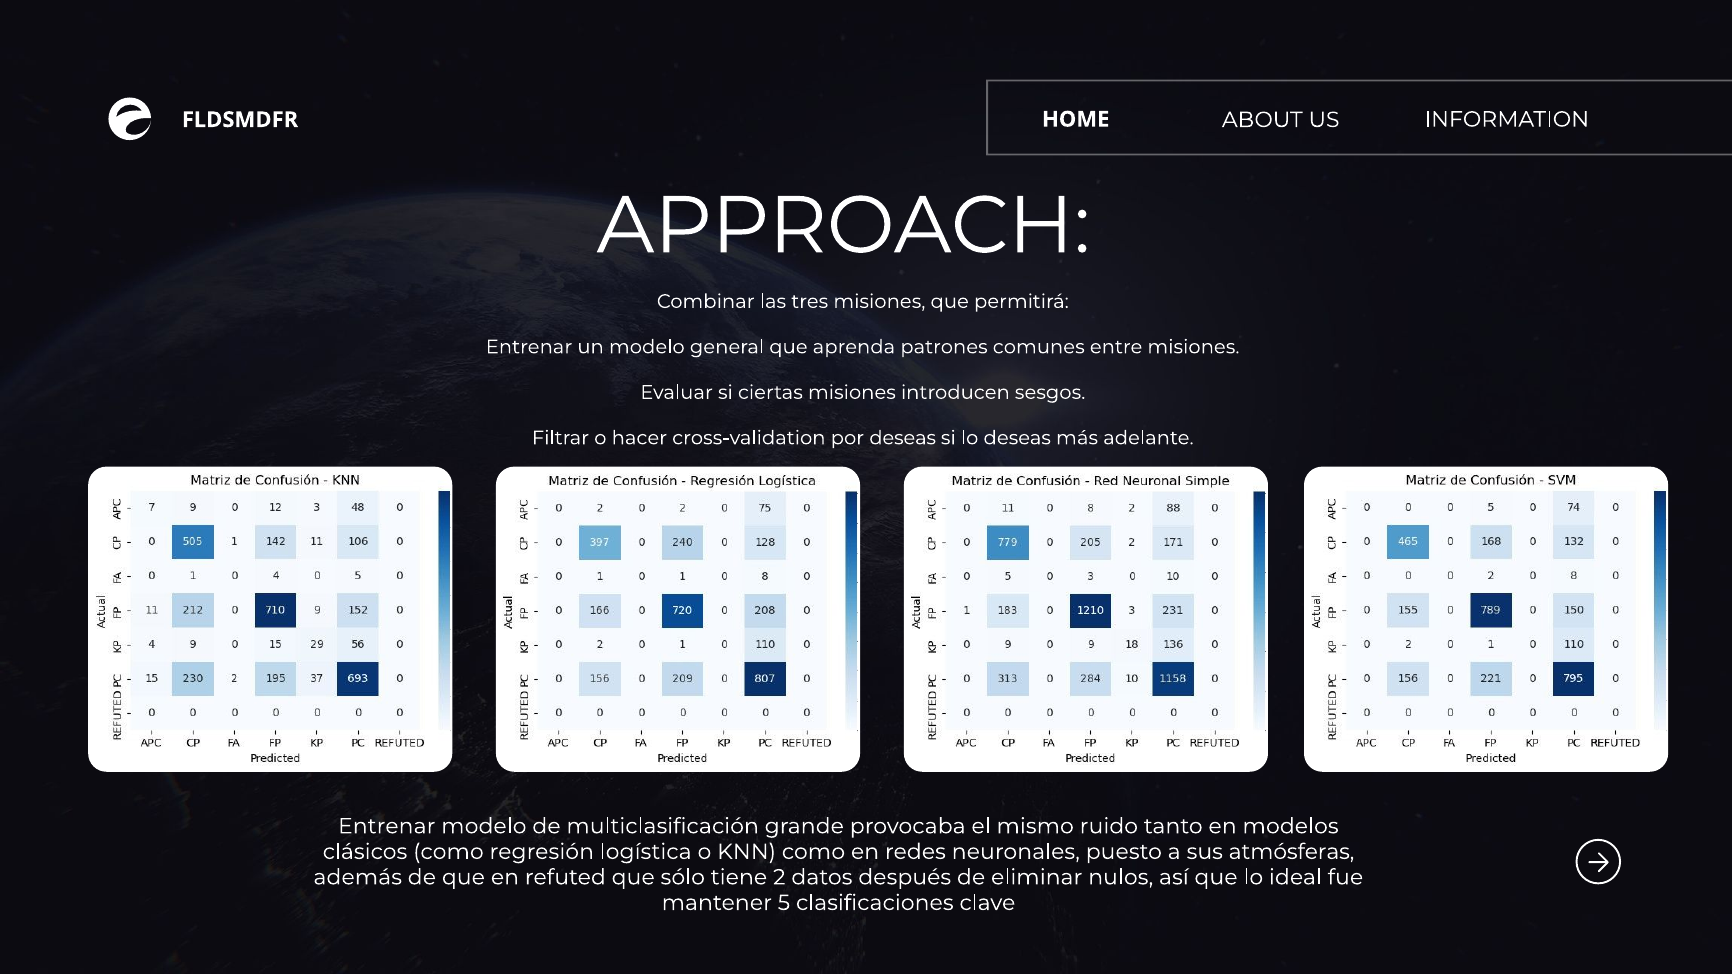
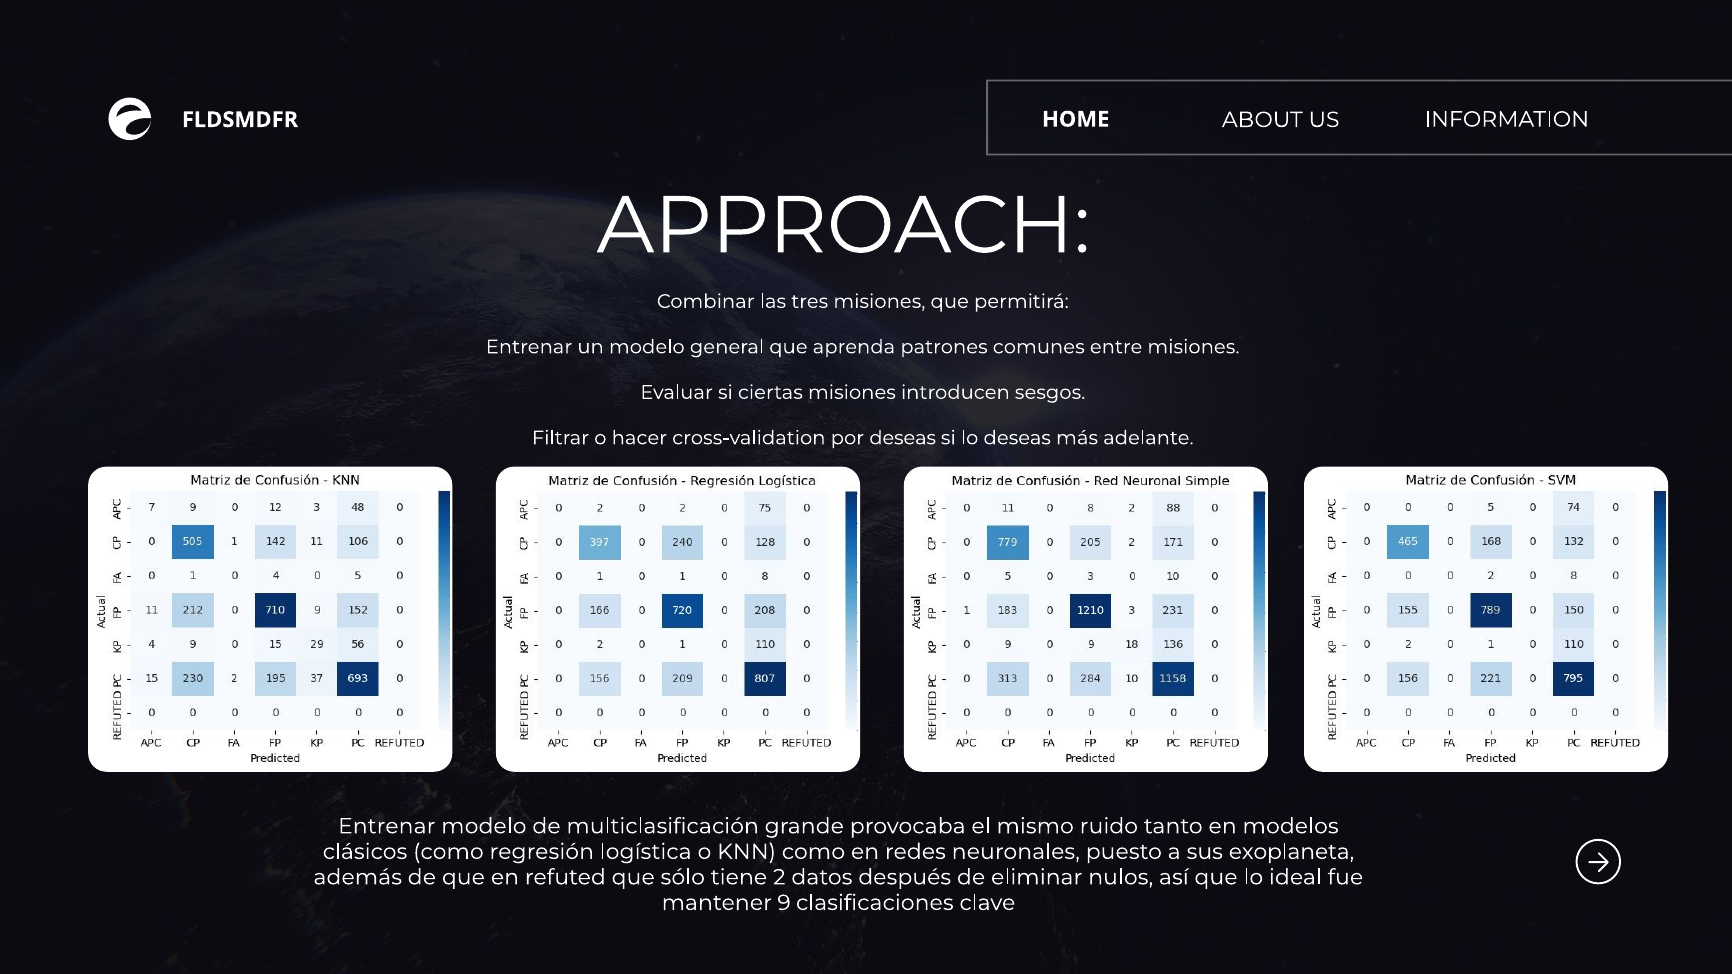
atmósferas: atmósferas -> exoplaneta (1291, 852)
5: 5 -> 9 (784, 903)
